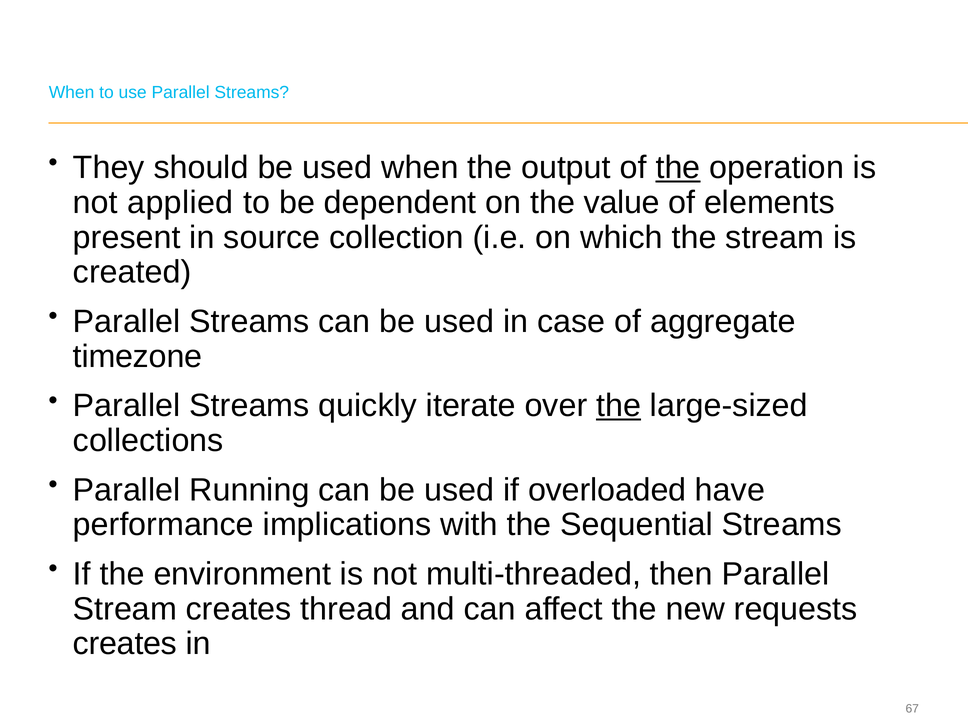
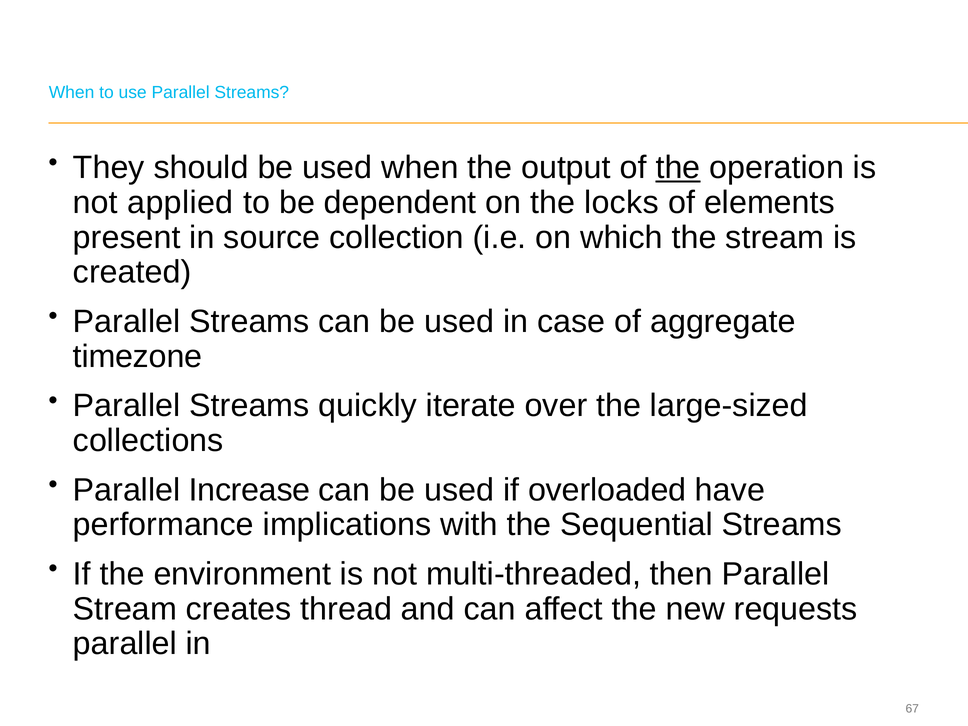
value: value -> locks (621, 203)
the underline: present -> none (619, 406)
Running: Running -> Increase (250, 490)
creates: creates -> parallel (125, 644)
